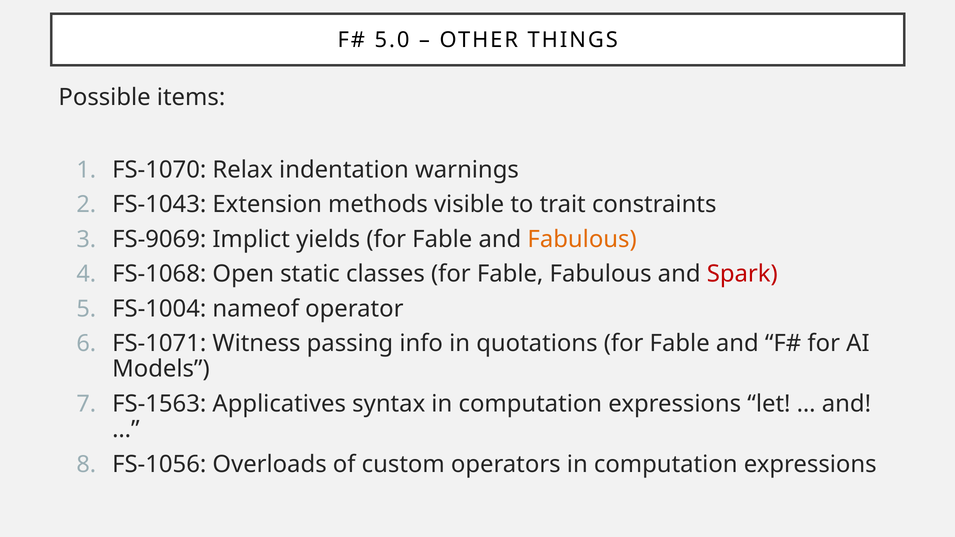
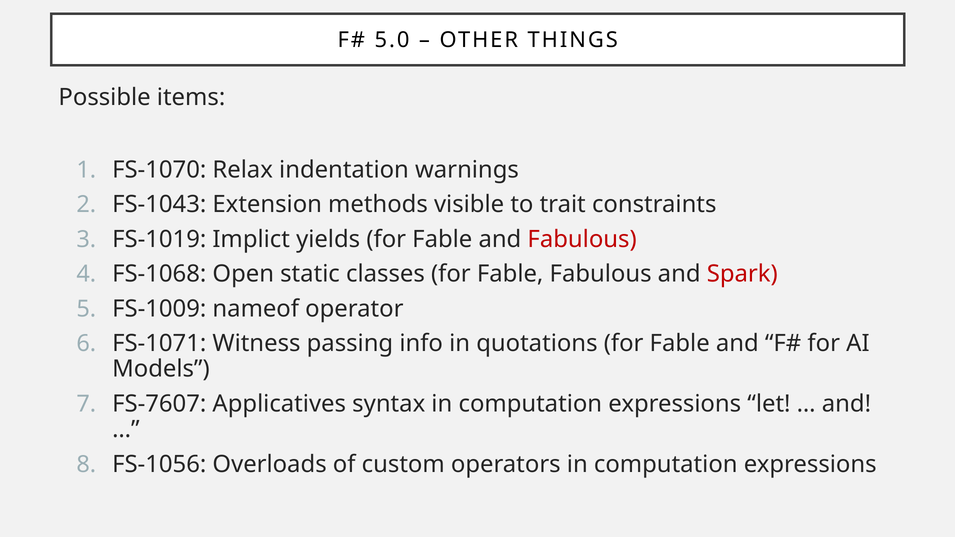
FS-9069: FS-9069 -> FS-1019 (159, 239)
Fabulous colour: orange -> red (582, 239)
FS-1004: FS-1004 -> FS-1009 (159, 309)
FS-1563: FS-1563 -> FS-7607 (159, 404)
